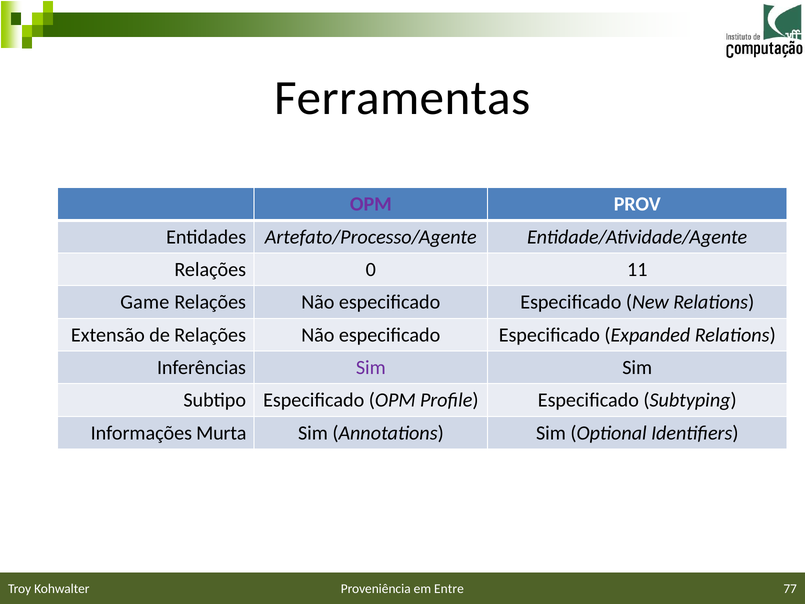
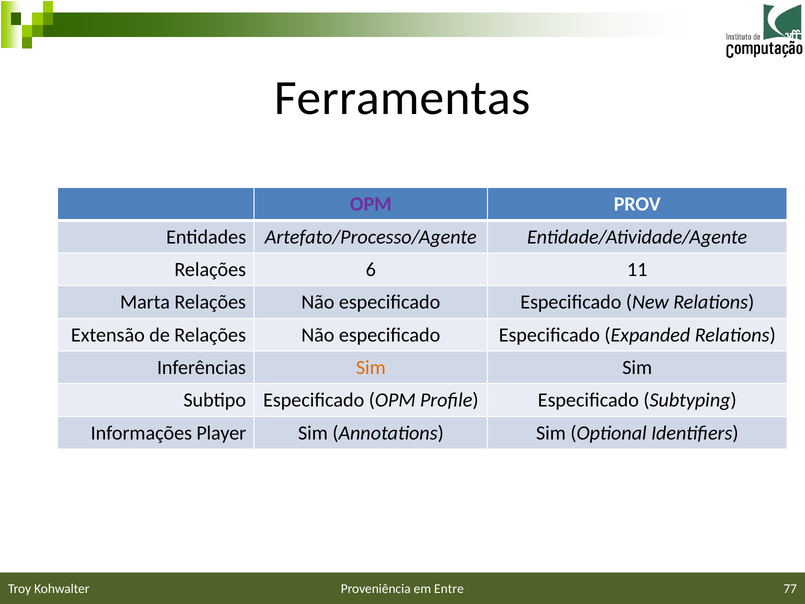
0: 0 -> 6 (371, 269)
Game: Game -> Marta (145, 302)
Sim colour: purple -> orange (371, 367)
Murta: Murta -> Player (221, 433)
